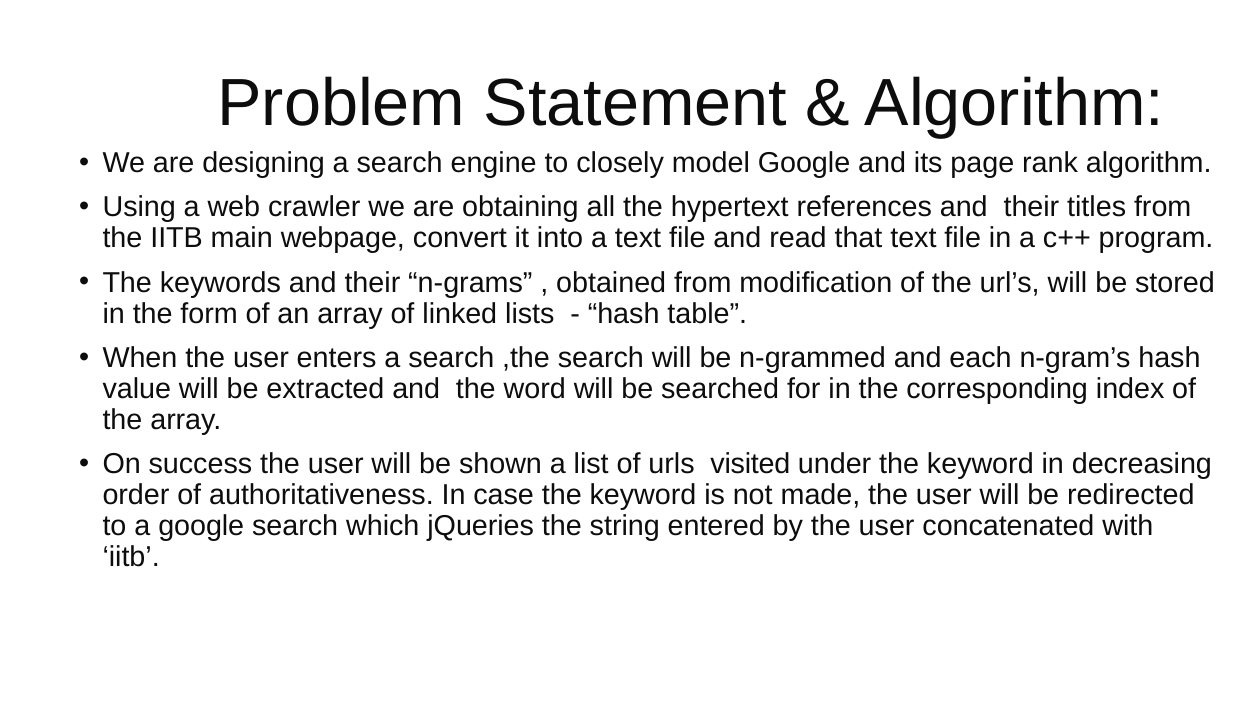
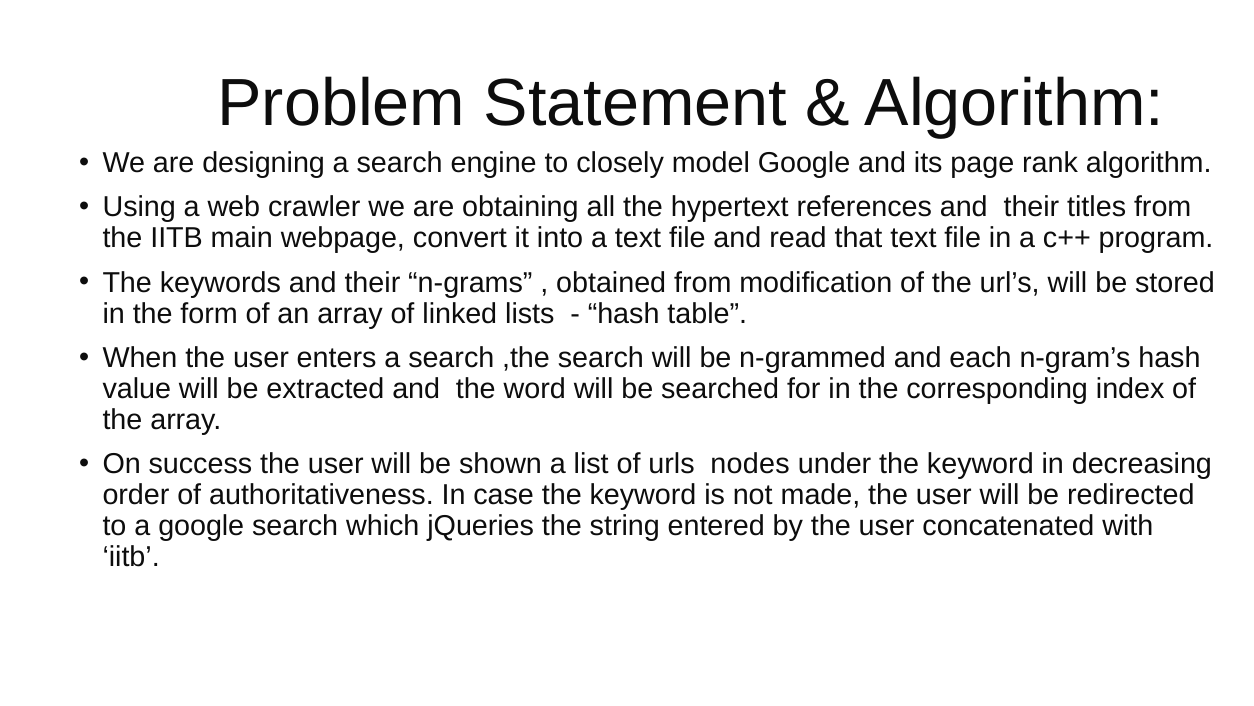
visited: visited -> nodes (750, 464)
